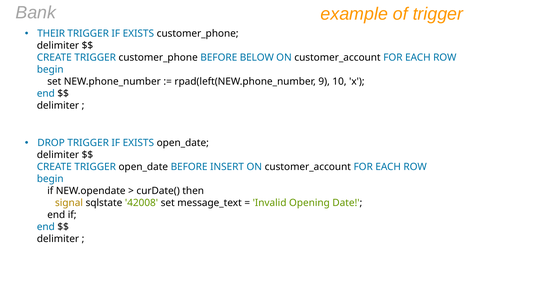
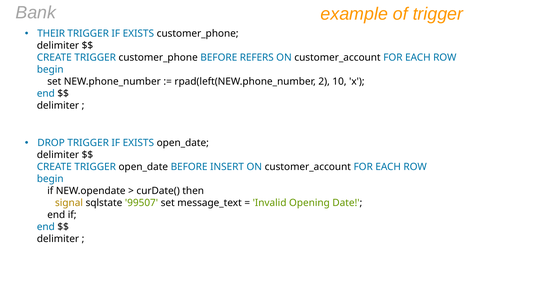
BELOW: BELOW -> REFERS (257, 58)
9: 9 -> 2 (324, 82)
42008: 42008 -> 99507 (142, 203)
